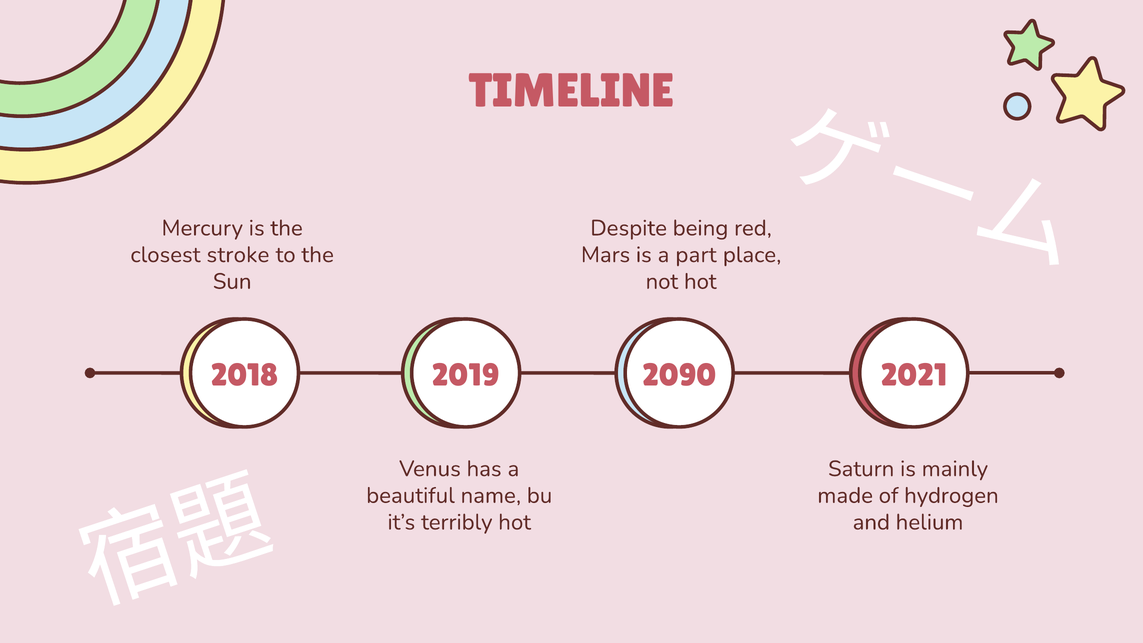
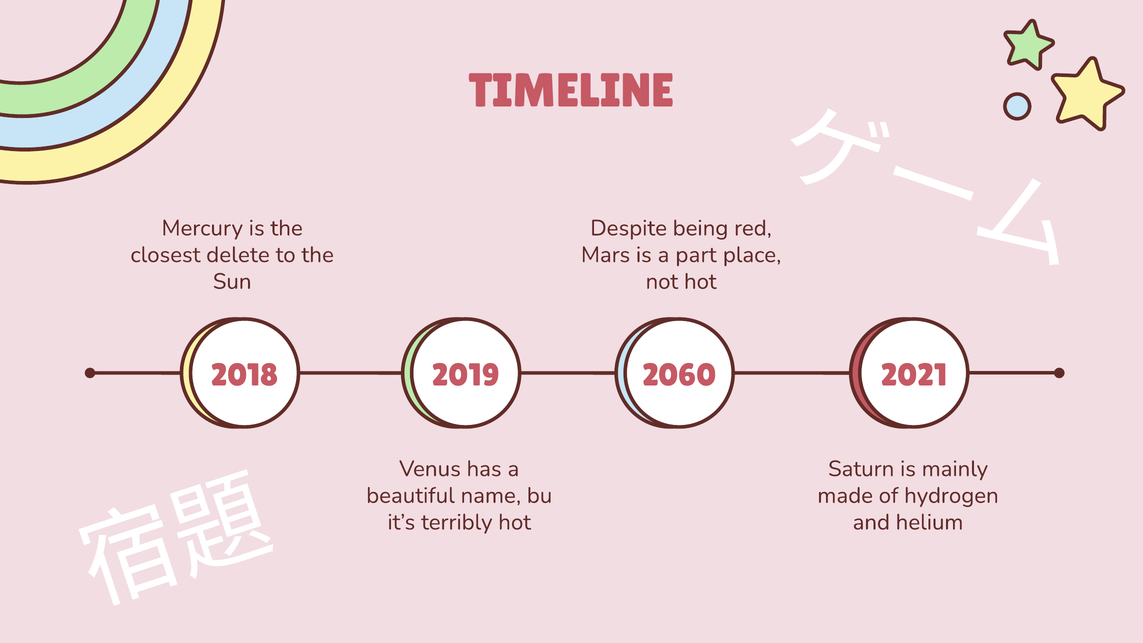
stroke: stroke -> delete (238, 255)
2090: 2090 -> 2060 (679, 375)
